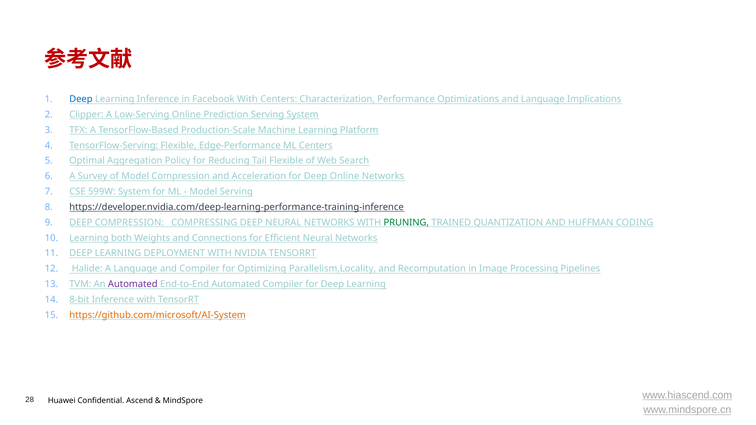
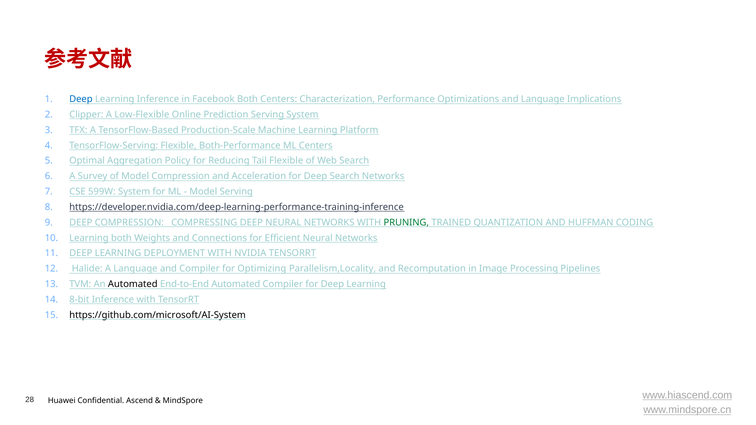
Facebook With: With -> Both (247, 99)
Low-Serving: Low-Serving -> Low-Flexible (142, 115)
Edge-Performance: Edge-Performance -> Both-Performance (240, 145)
Deep Online: Online -> Search (345, 176)
Automated colour: purple -> black (133, 284)
https://github.com/microsoft/AI-System colour: orange -> black (158, 315)
